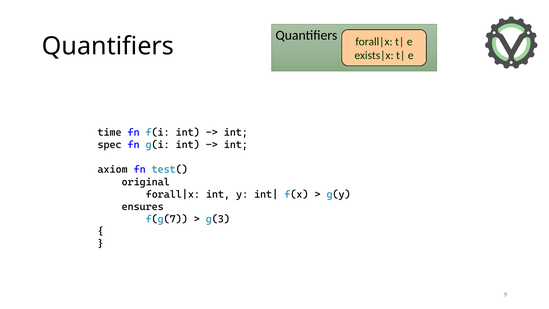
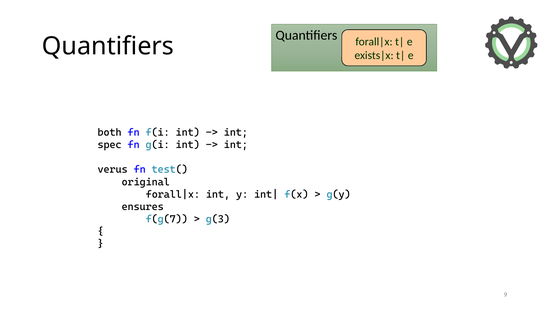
time: time -> both (110, 132)
axiom: axiom -> verus (113, 169)
